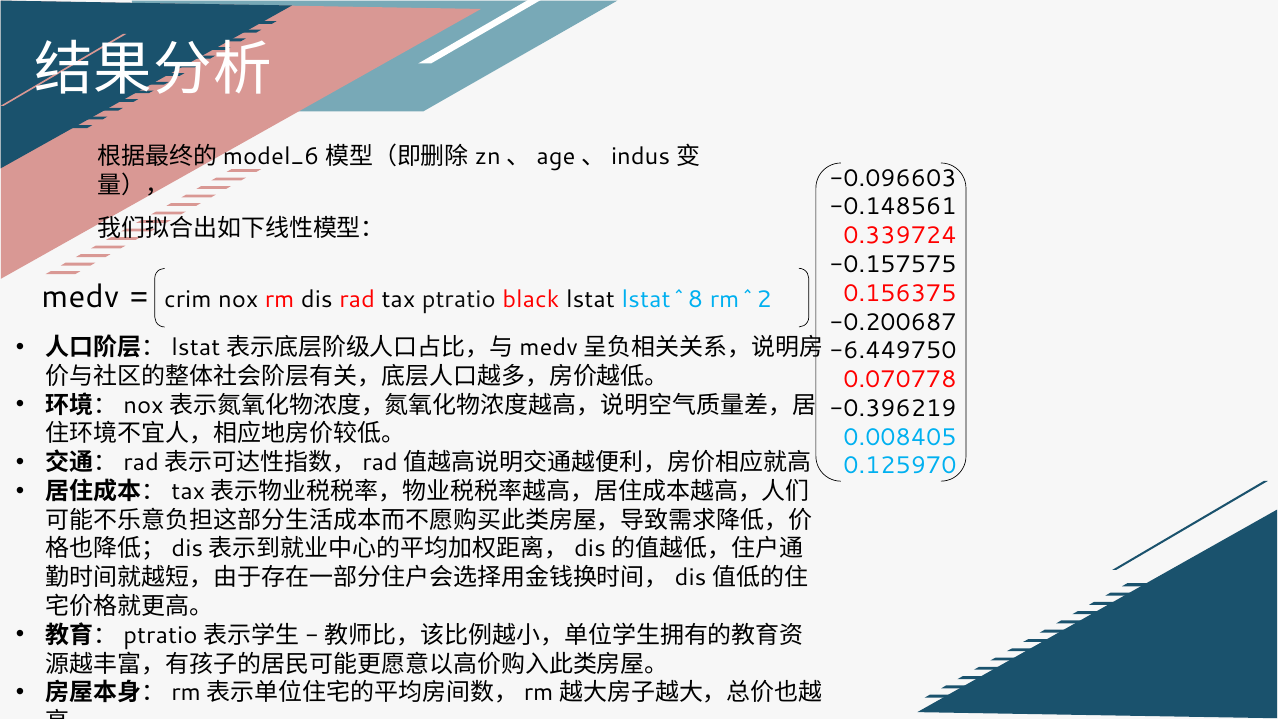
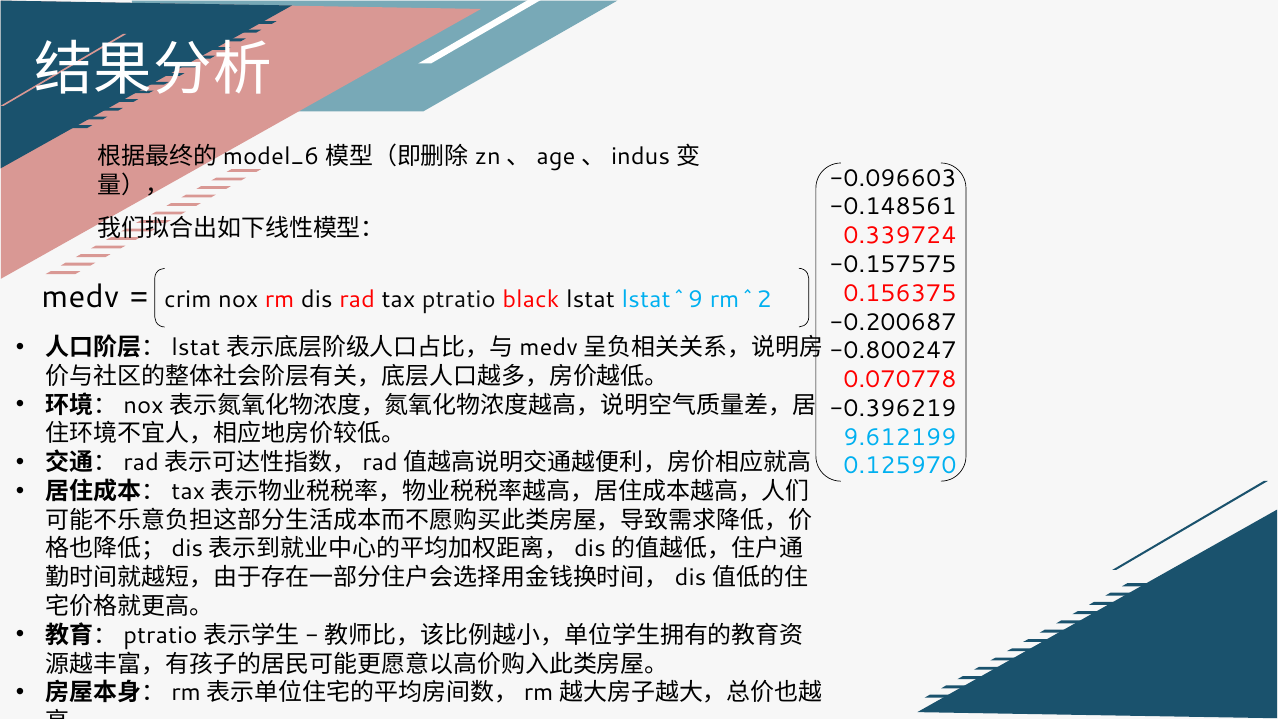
lstat^8: lstat^8 -> lstat^9 (662, 299)
-6.449750: -6.449750 -> -0.800247 (893, 351)
0.008405: 0.008405 -> 9.612199 (900, 437)
